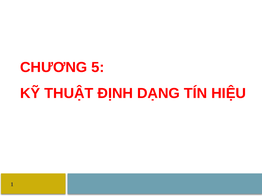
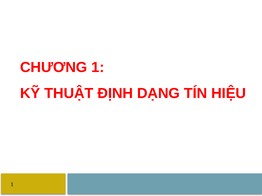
CHƯƠNG 5: 5 -> 1 (98, 67)
